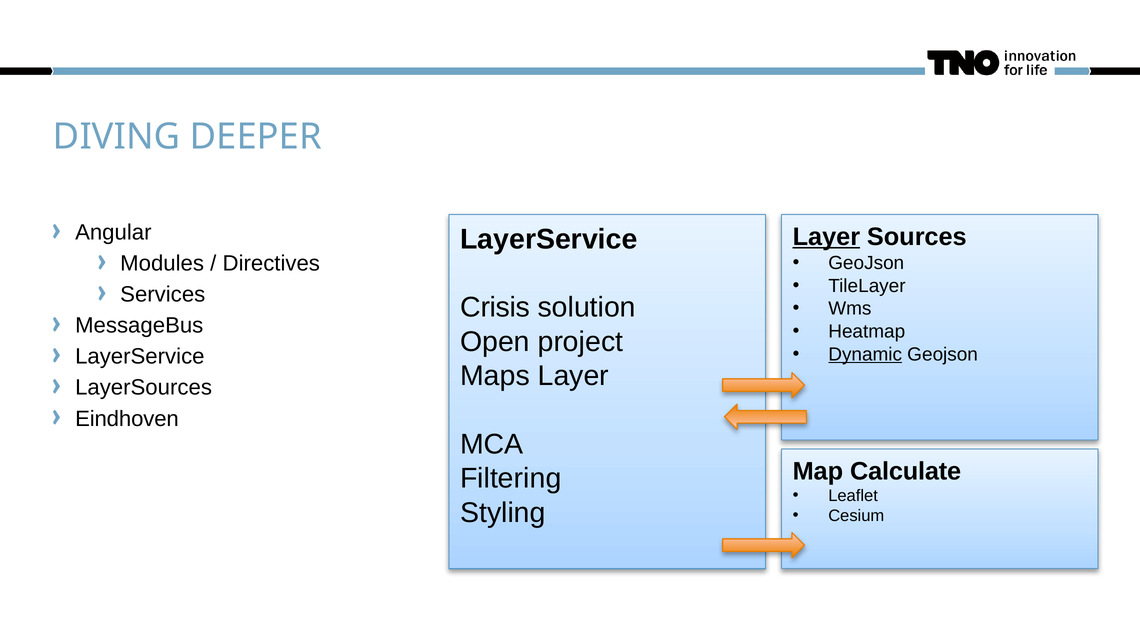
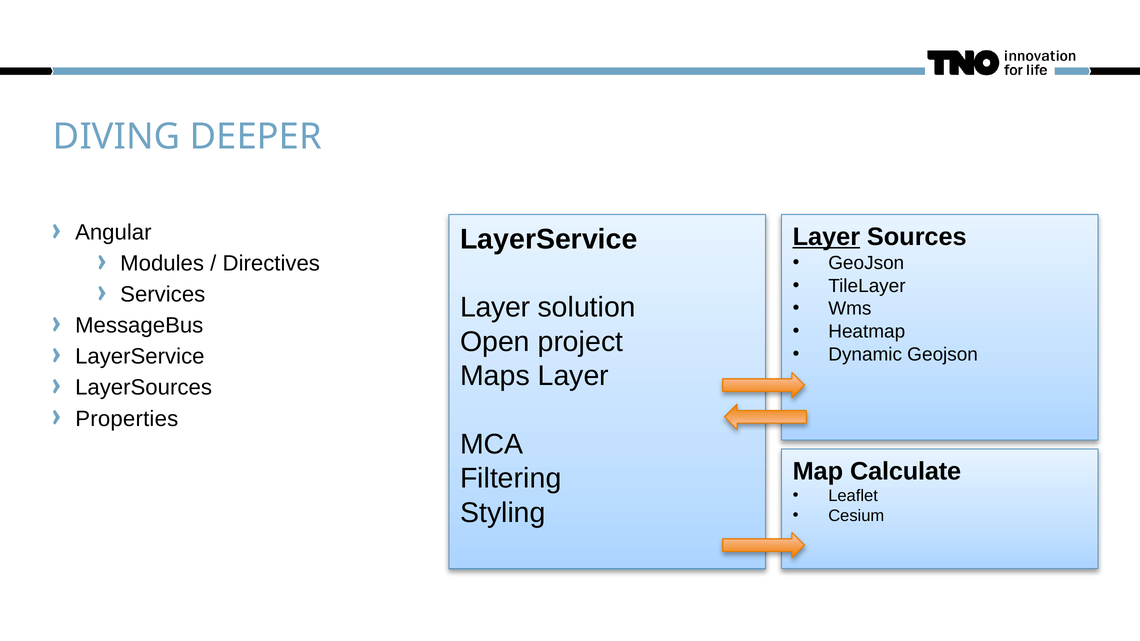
Crisis: Crisis -> Layer (495, 308)
Dynamic underline: present -> none (865, 354)
Eindhoven: Eindhoven -> Properties (127, 419)
